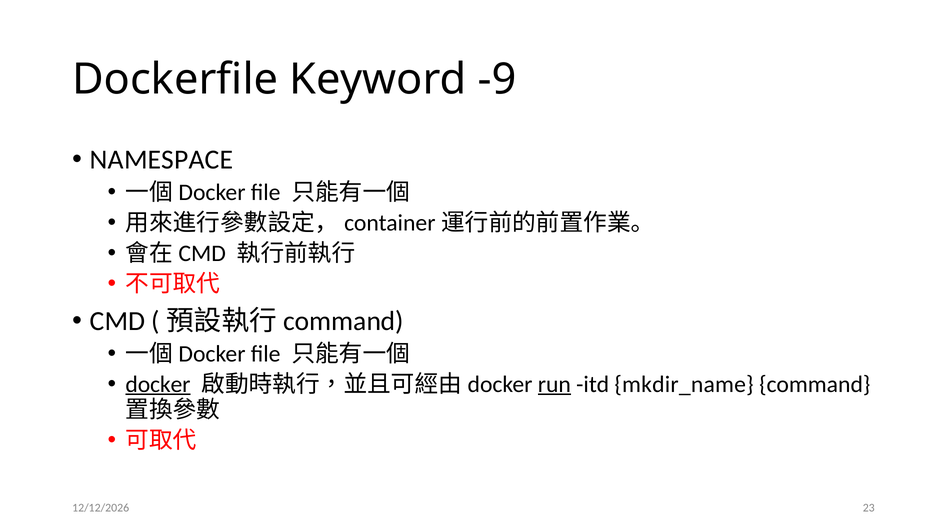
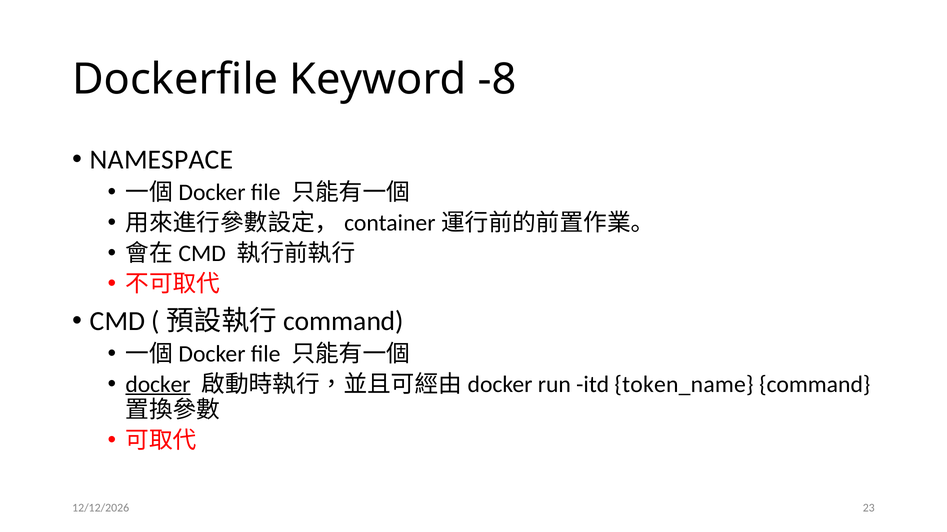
-9: -9 -> -8 (497, 80)
run underline: present -> none (554, 385)
mkdir_name: mkdir_name -> token_name (684, 385)
